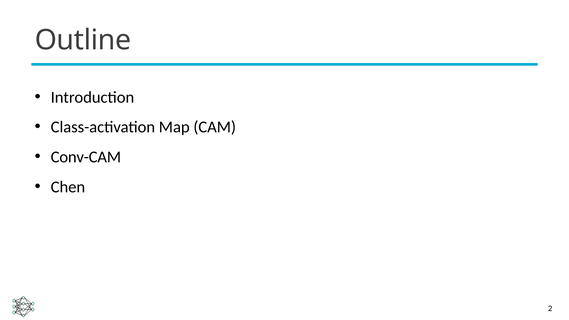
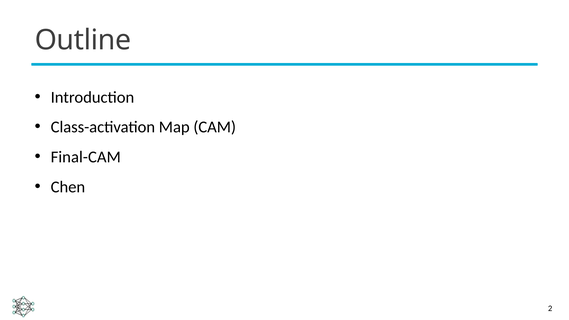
Conv-CAM: Conv-CAM -> Final-CAM (86, 157)
